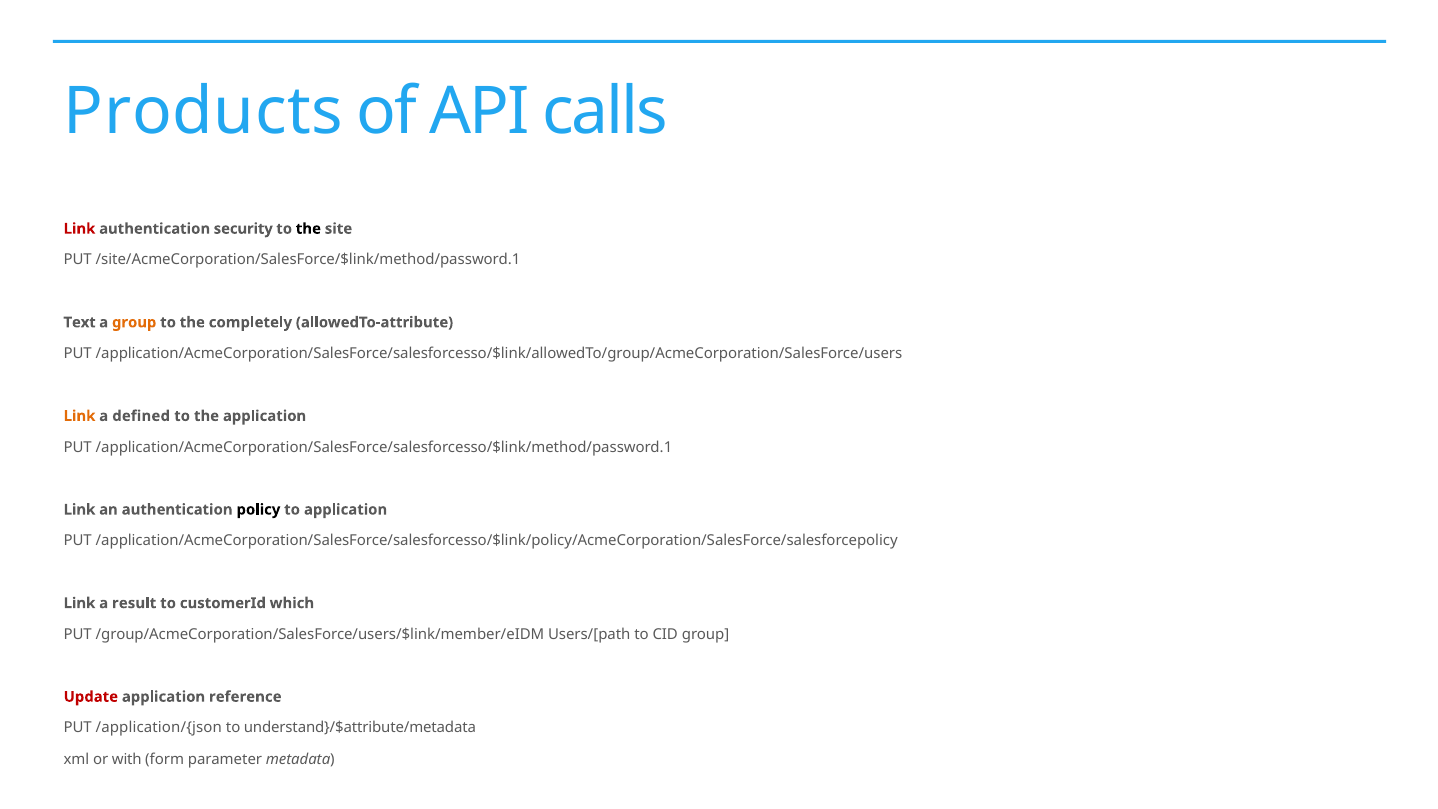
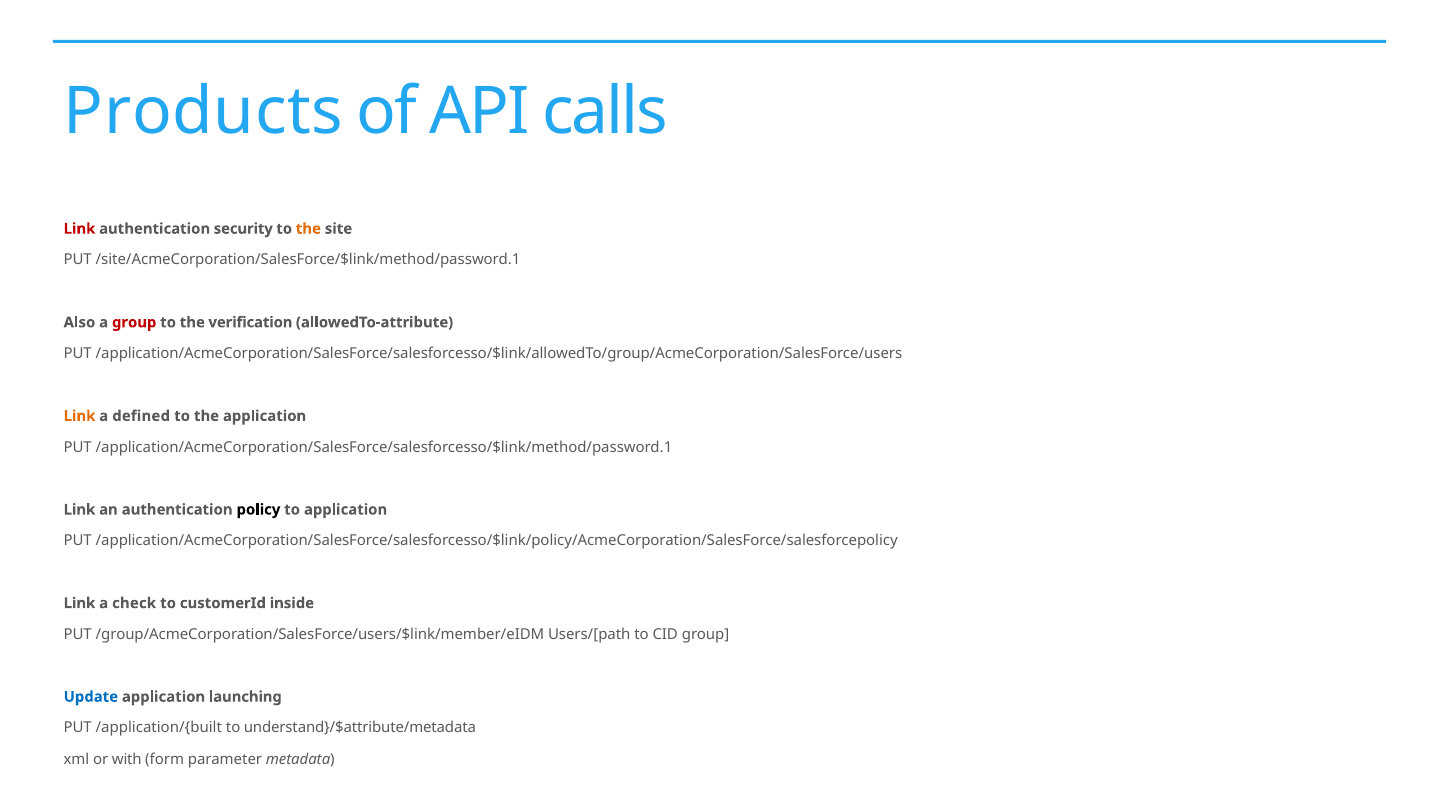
the colour: black -> orange (308, 229)
Text: Text -> Also (79, 322)
group colour: orange -> red (134, 322)
completely: completely -> verification (250, 322)
result: result -> check (134, 603)
which: which -> inside (292, 603)
Update colour: red -> blue (91, 697)
reference: reference -> launching (245, 697)
/application/{json: /application/{json -> /application/{built (159, 728)
